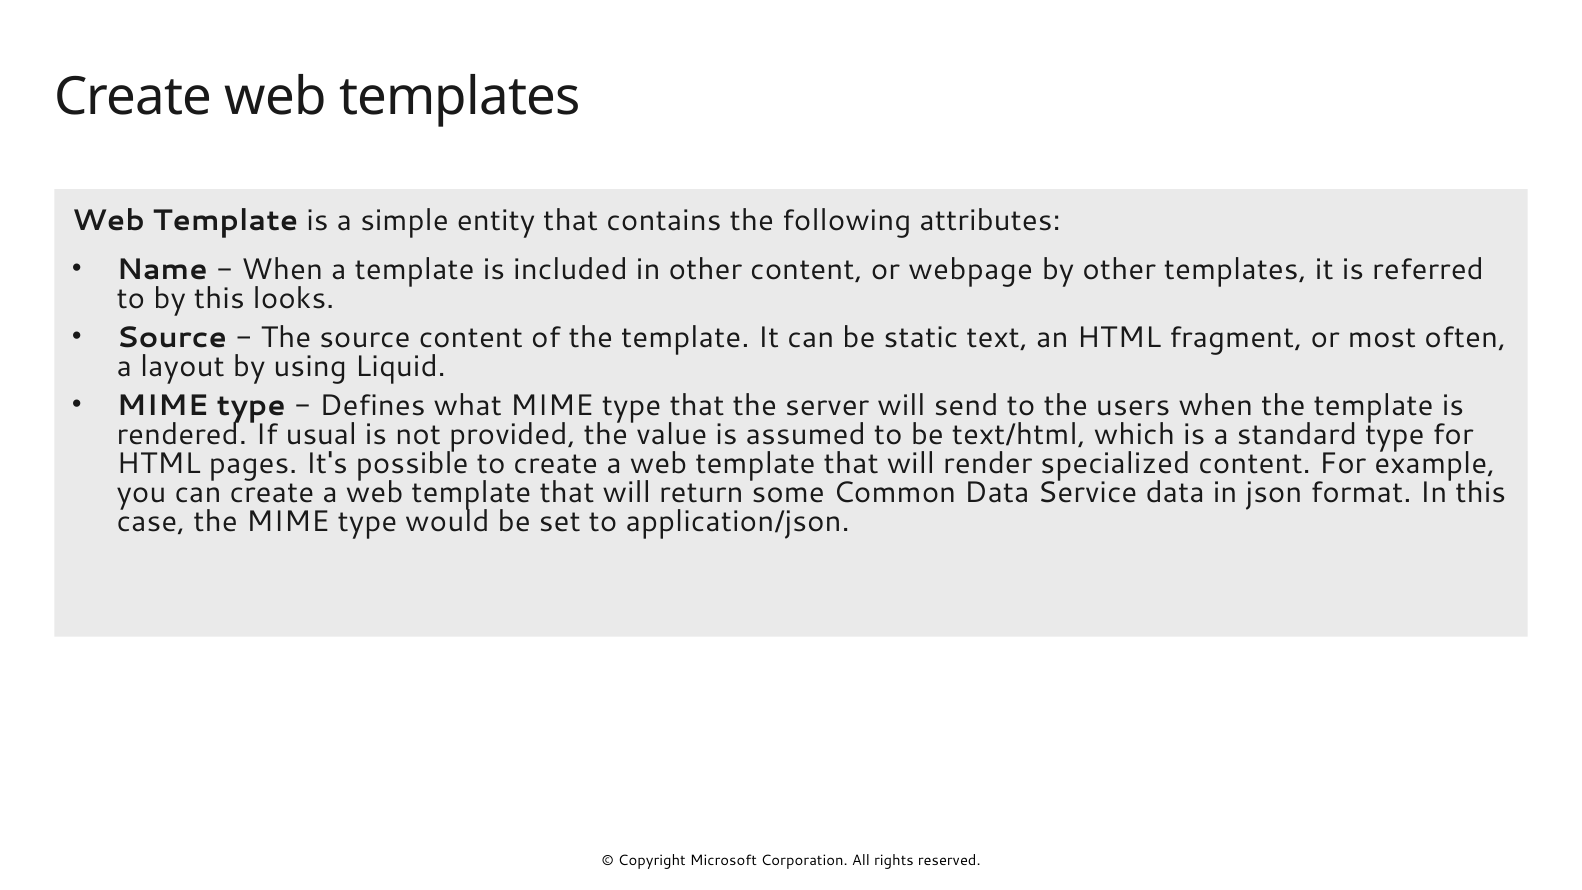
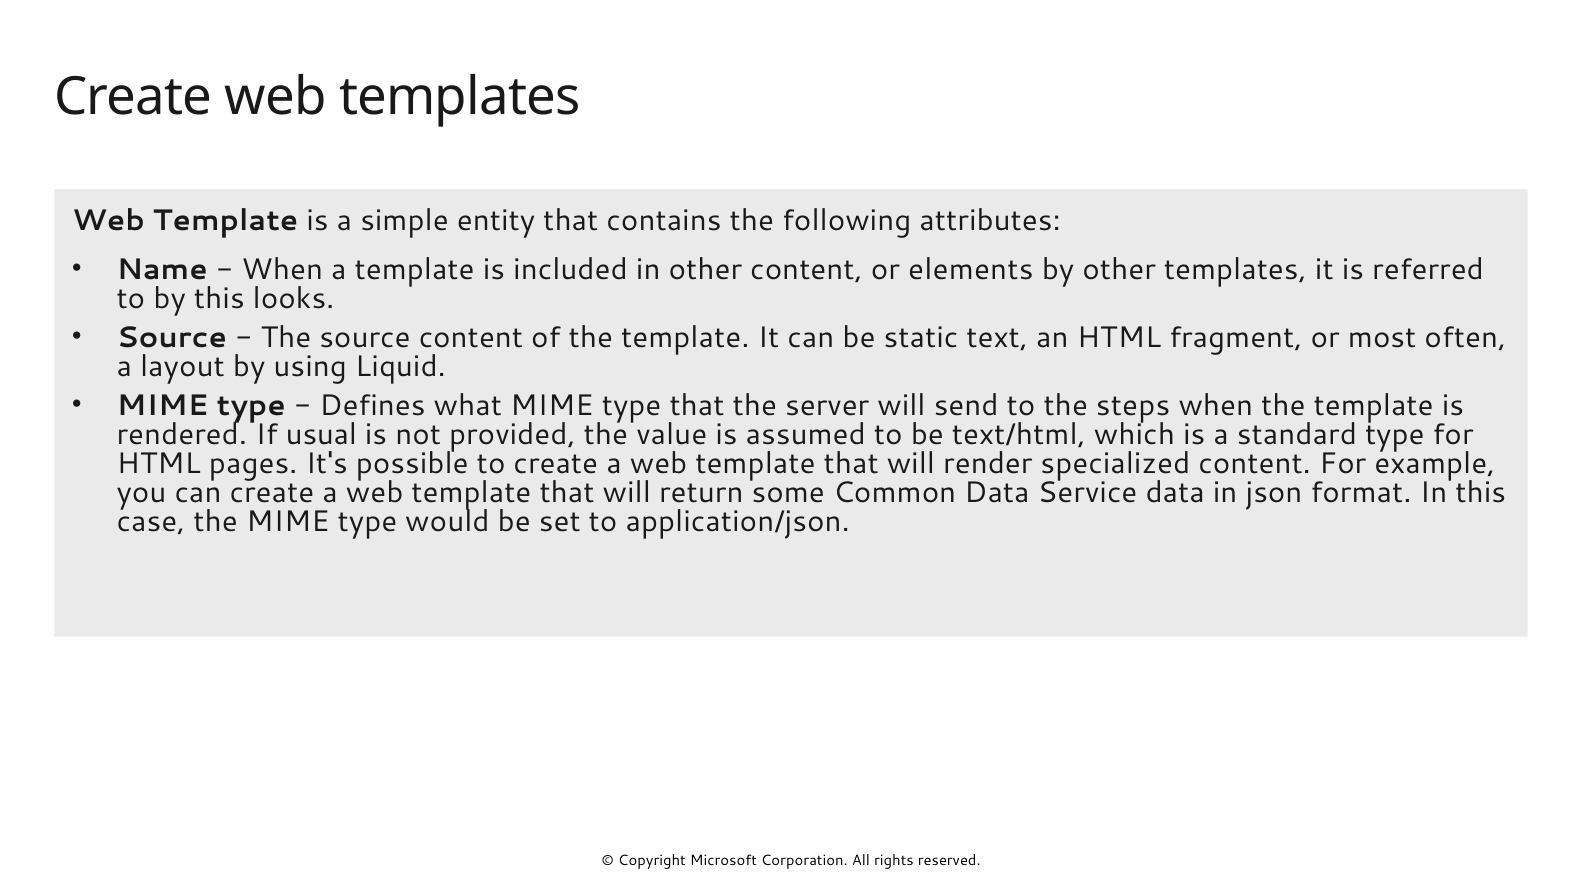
webpage: webpage -> elements (971, 270)
users: users -> steps (1133, 405)
